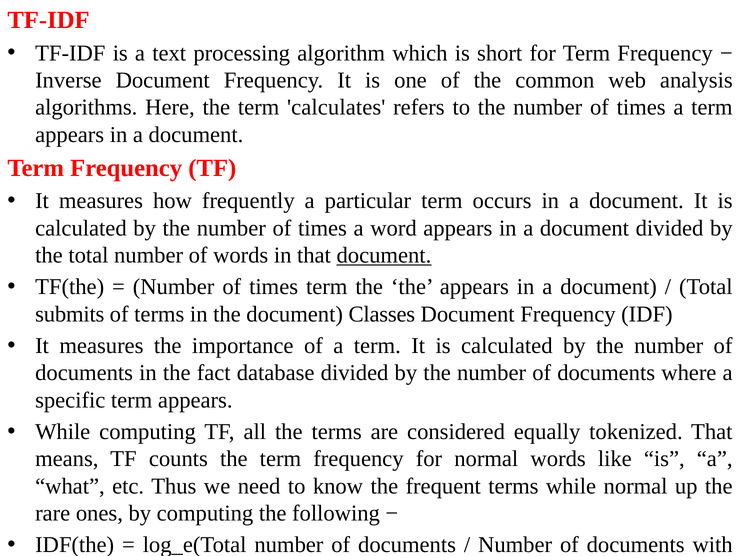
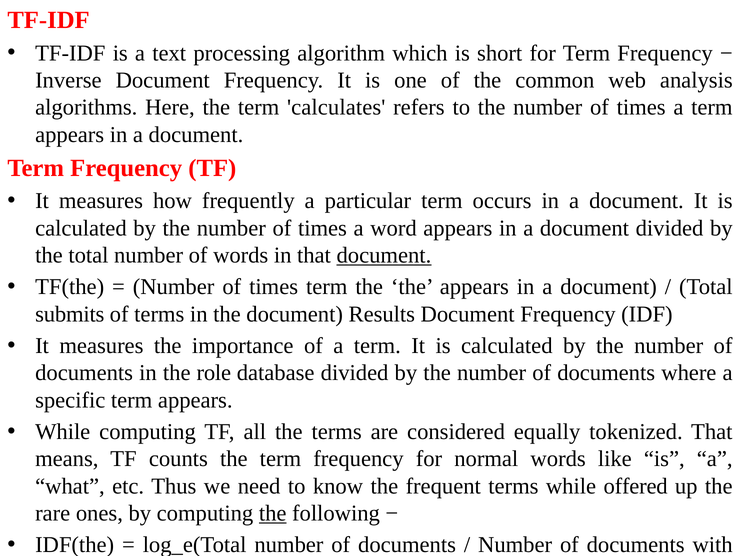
Classes: Classes -> Results (382, 314)
fact: fact -> role (214, 373)
while normal: normal -> offered (636, 486)
the underline: none -> present (273, 513)
